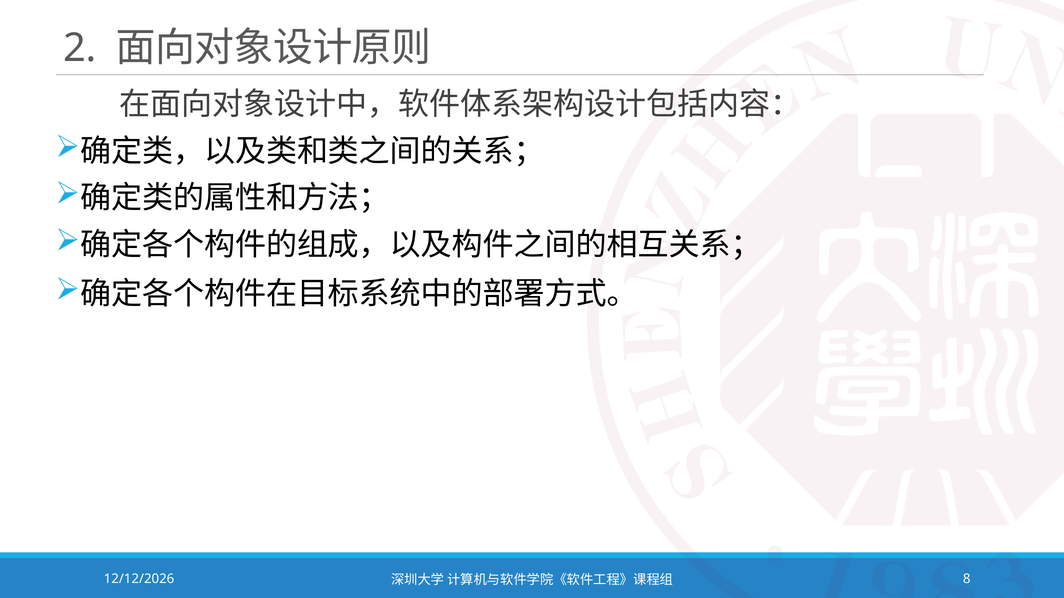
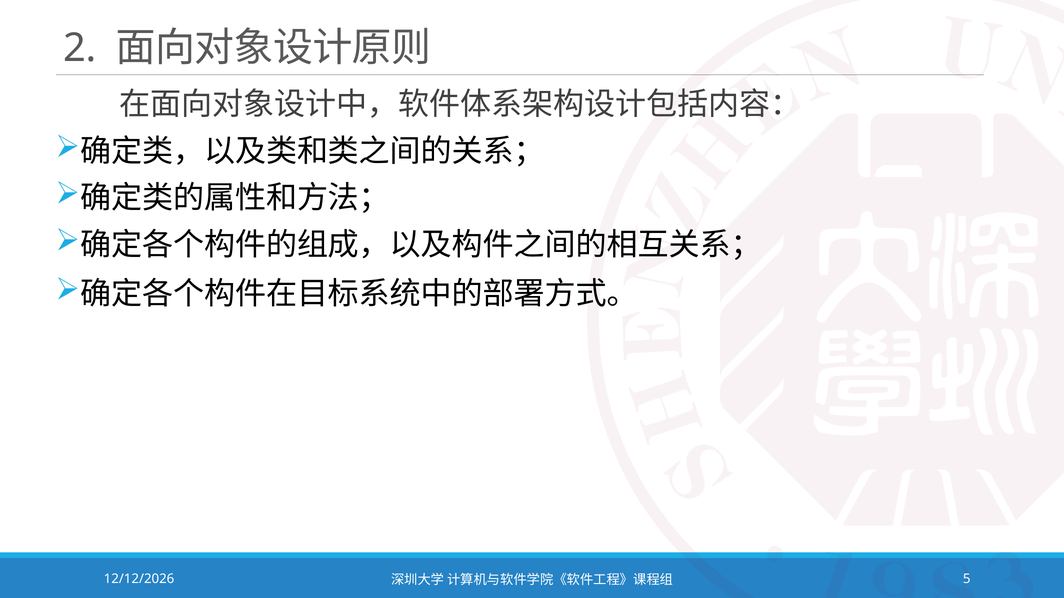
8: 8 -> 5 (967, 579)
